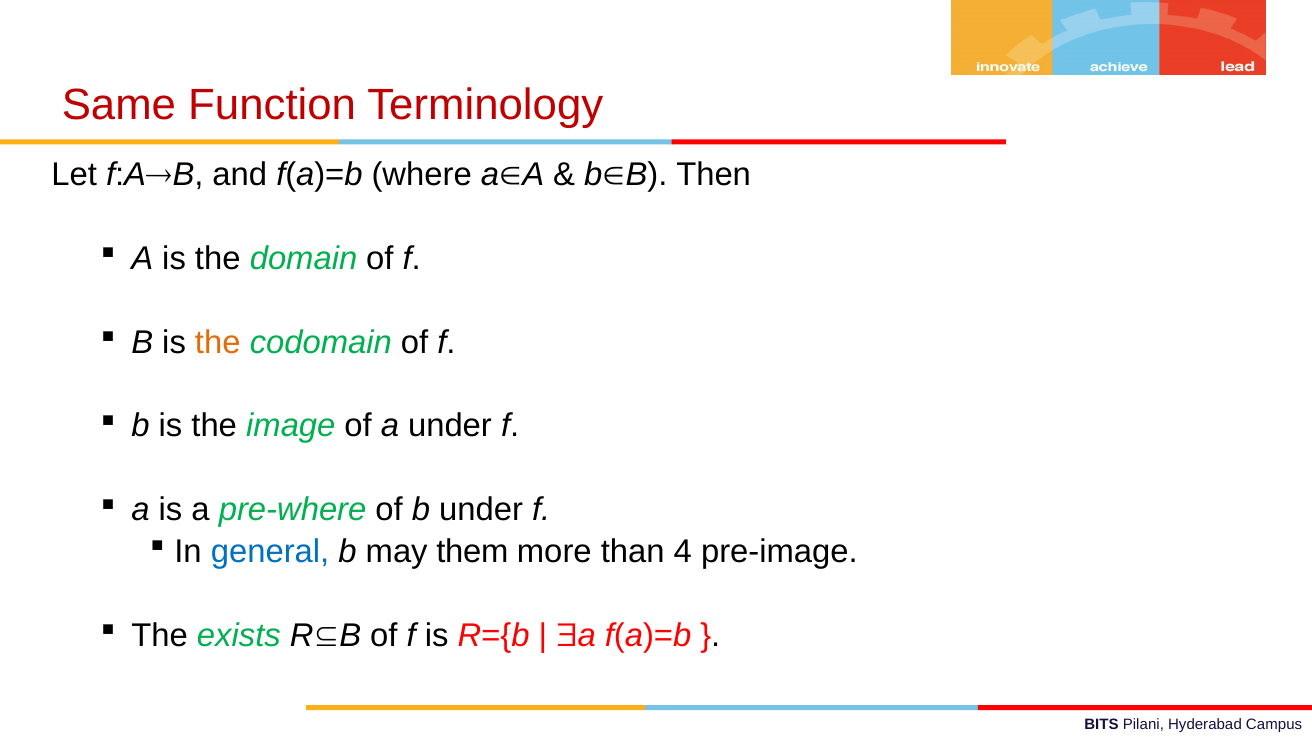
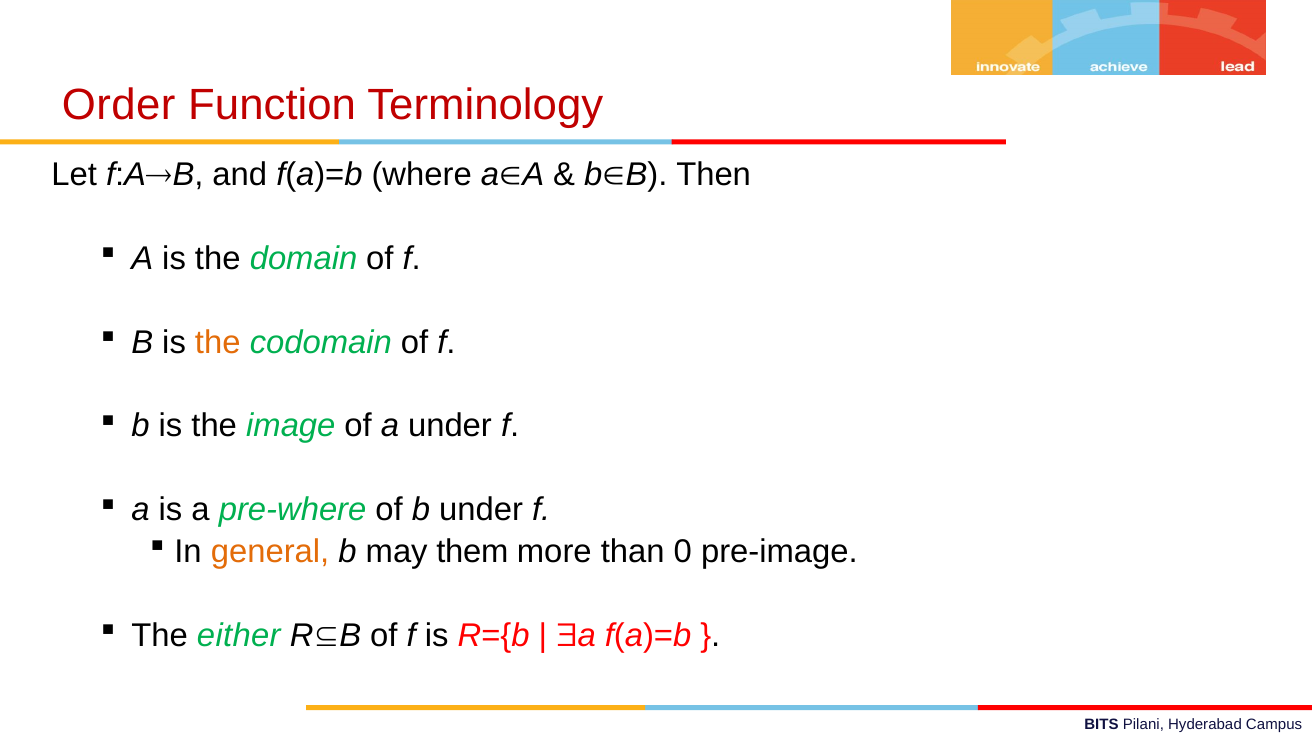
Same: Same -> Order (119, 106)
general colour: blue -> orange (270, 552)
4: 4 -> 0 (683, 552)
exists: exists -> either (239, 636)
